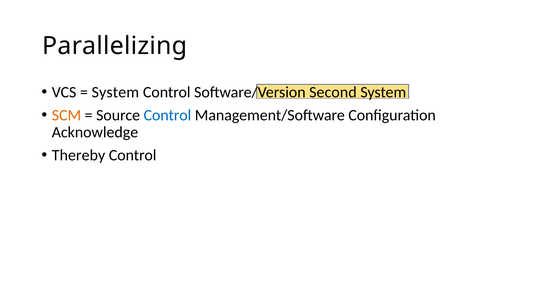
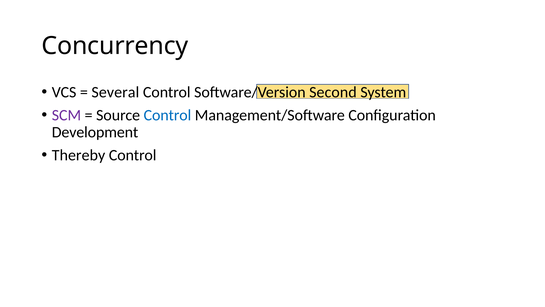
Parallelizing: Parallelizing -> Concurrency (115, 46)
System: System -> Several (115, 92)
SCM colour: orange -> purple (66, 115)
Acknowledge: Acknowledge -> Development (95, 132)
